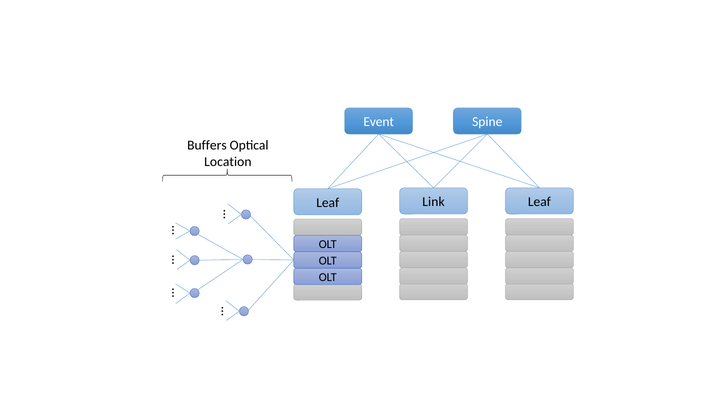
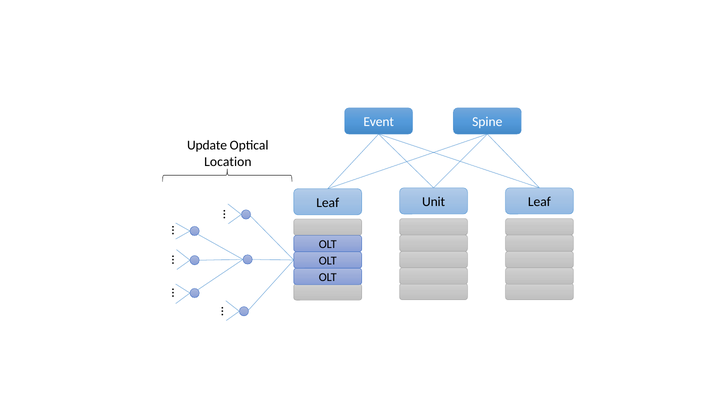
Buffers: Buffers -> Update (207, 145)
Link: Link -> Unit (434, 202)
